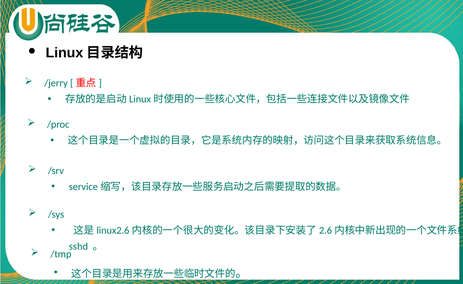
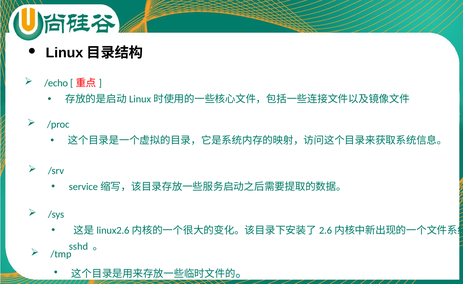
/jerry: /jerry -> /echo (56, 83)
